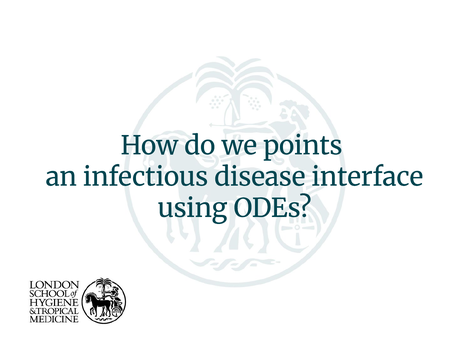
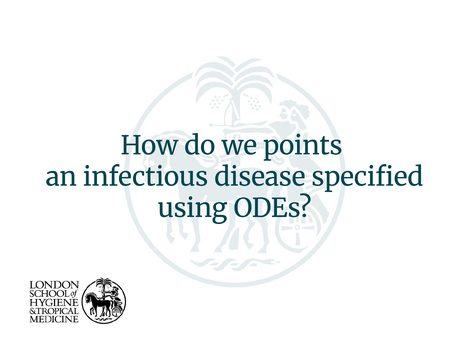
interface: interface -> specified (367, 177)
